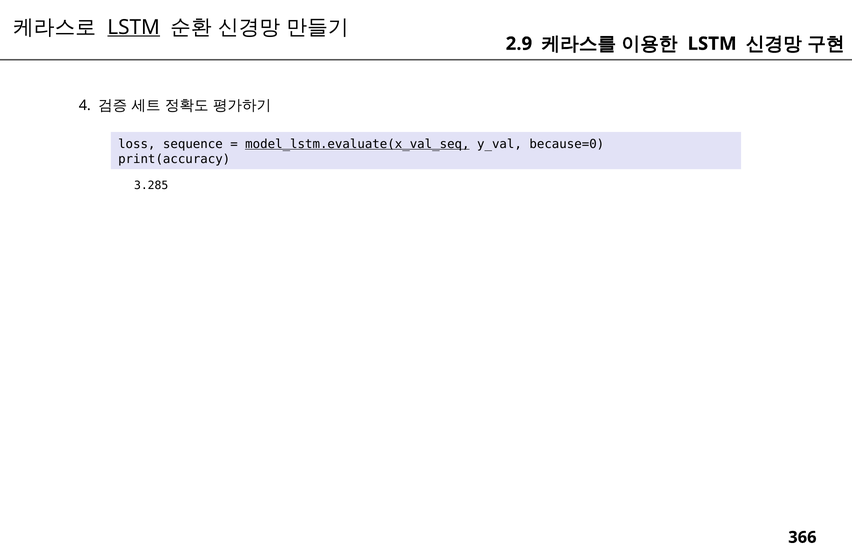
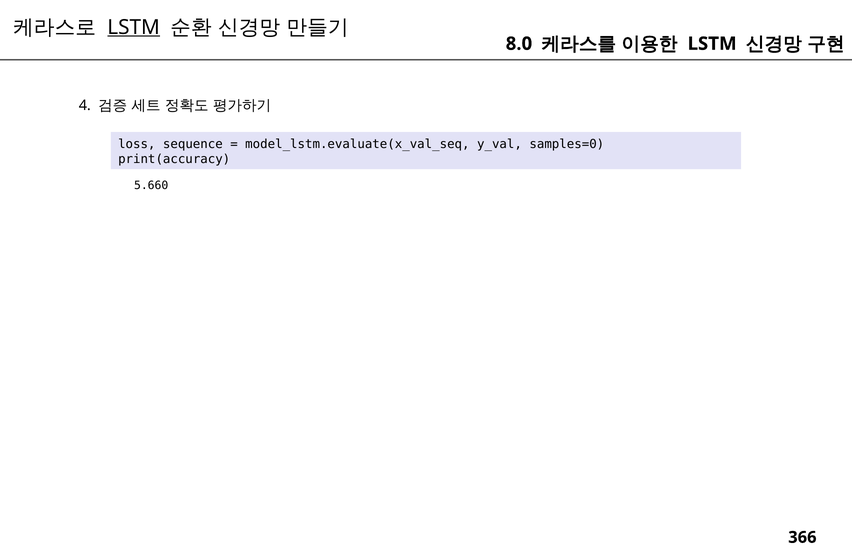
2.9: 2.9 -> 8.0 (519, 44)
model_lstm.evaluate(x_val_seq underline: present -> none (357, 144)
because=0: because=0 -> samples=0 (567, 144)
3.285: 3.285 -> 5.660 (151, 185)
